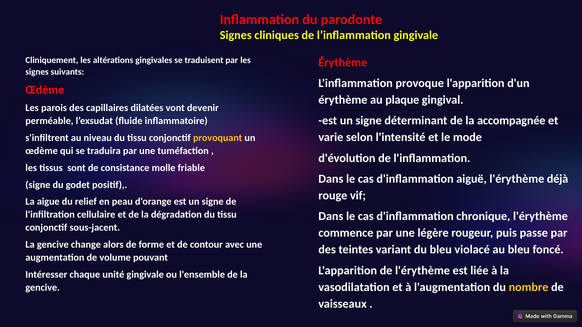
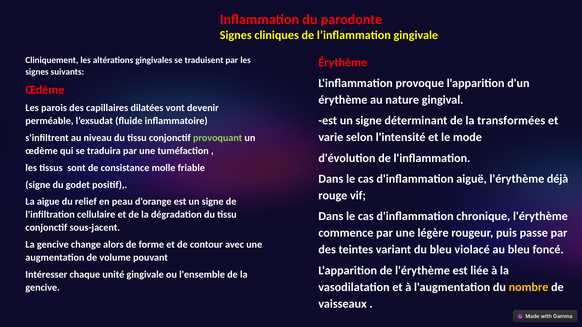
plaque: plaque -> nature (402, 100)
accompagnée: accompagnée -> transformées (511, 121)
provoquant colour: yellow -> light green (218, 138)
